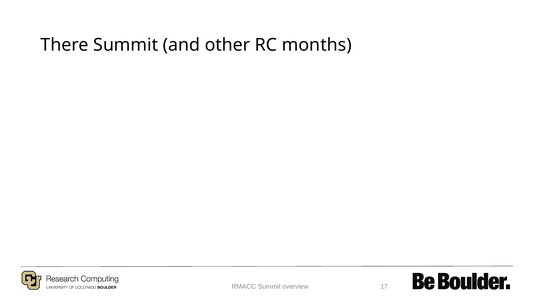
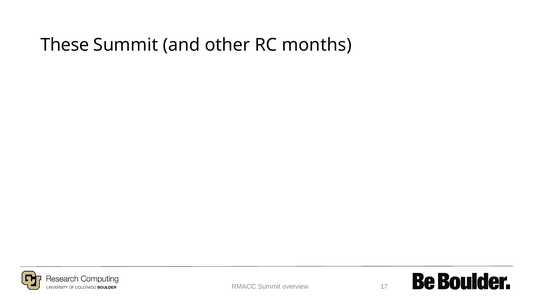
There: There -> These (65, 45)
